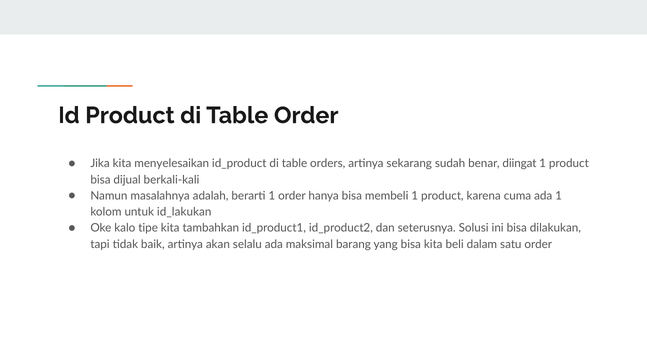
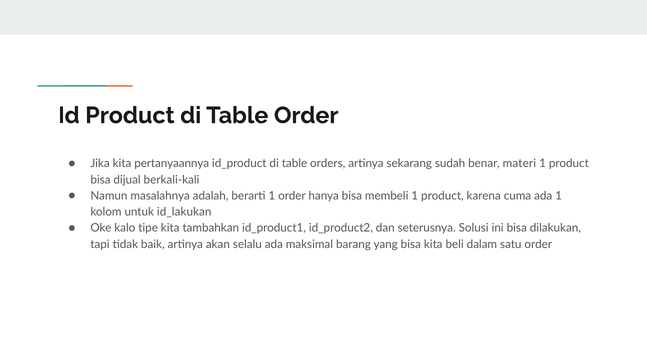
menyelesaikan: menyelesaikan -> pertanyaannya (172, 163)
diingat: diingat -> materi (519, 163)
